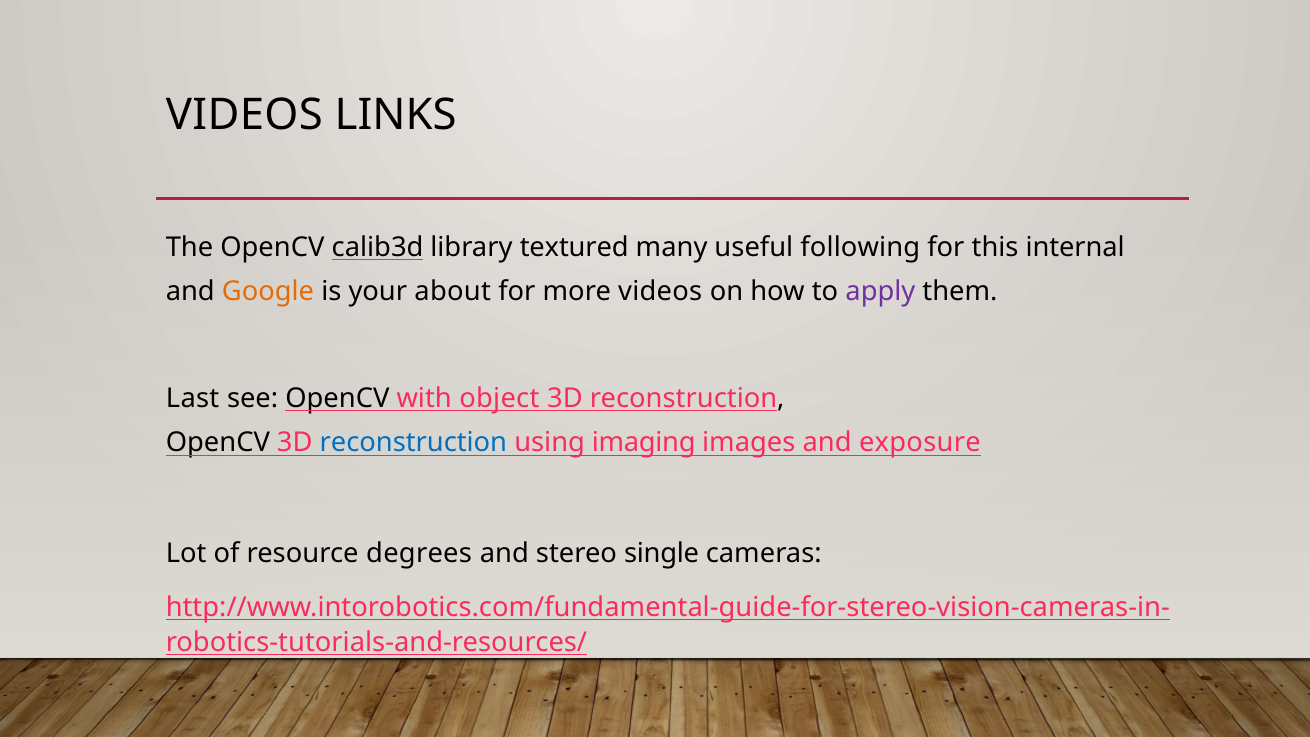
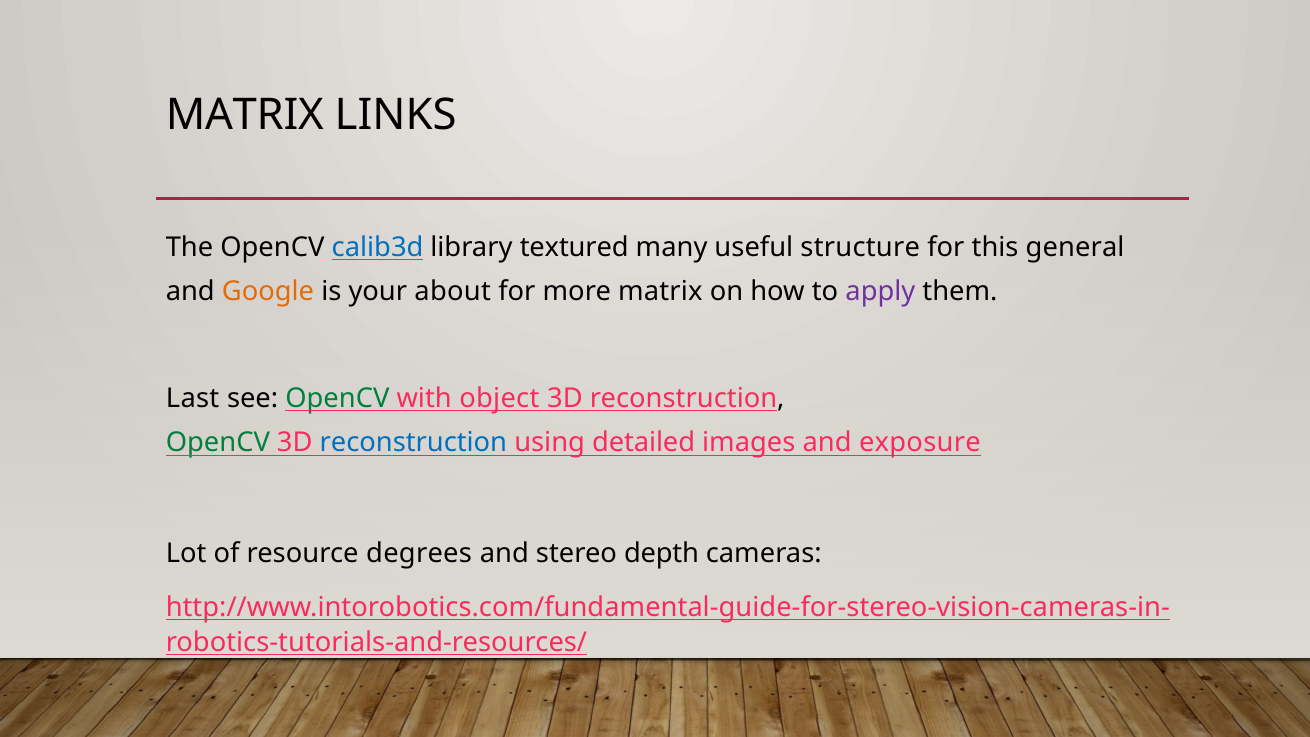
VIDEOS: VIDEOS -> MATRIX (245, 115)
calib3d colour: black -> blue (378, 247)
following: following -> structure (860, 247)
internal: internal -> general (1075, 247)
more videos: videos -> matrix (660, 291)
OpenCV colour: black -> green (337, 398)
OpenCV colour: black -> green (218, 443)
imaging: imaging -> detailed (644, 443)
single: single -> depth (662, 553)
